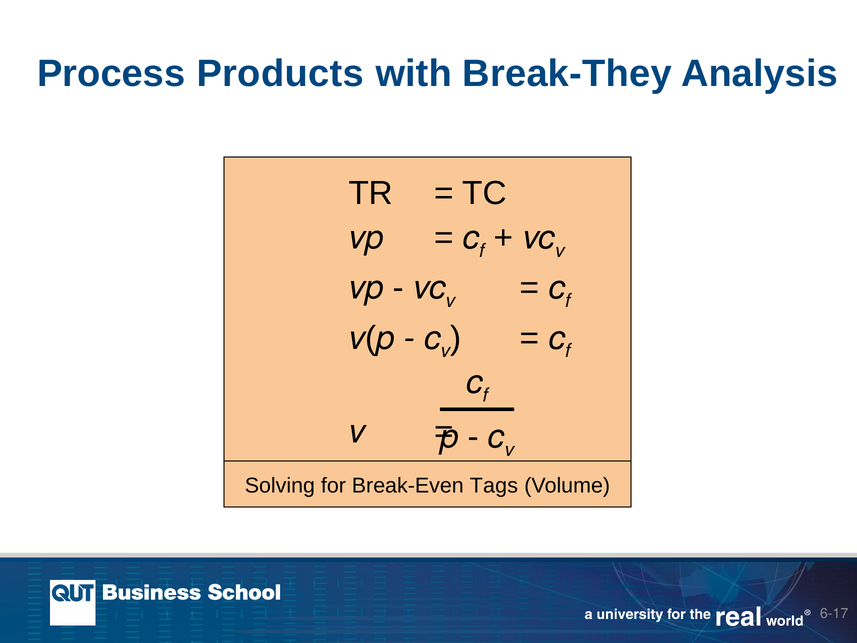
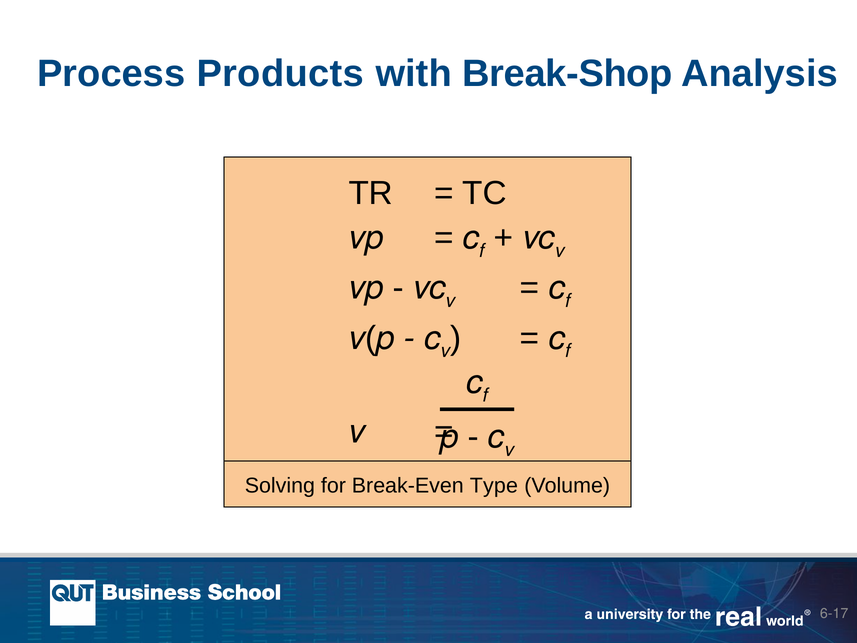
Break-They: Break-They -> Break-Shop (567, 74)
Tags: Tags -> Type (494, 485)
